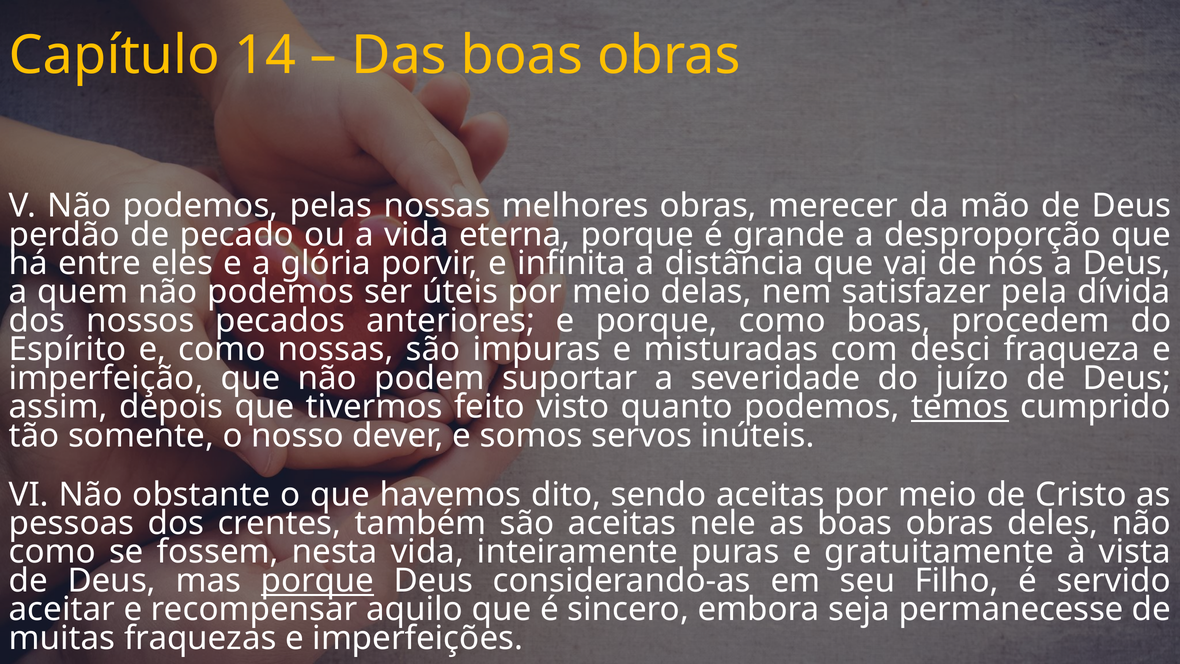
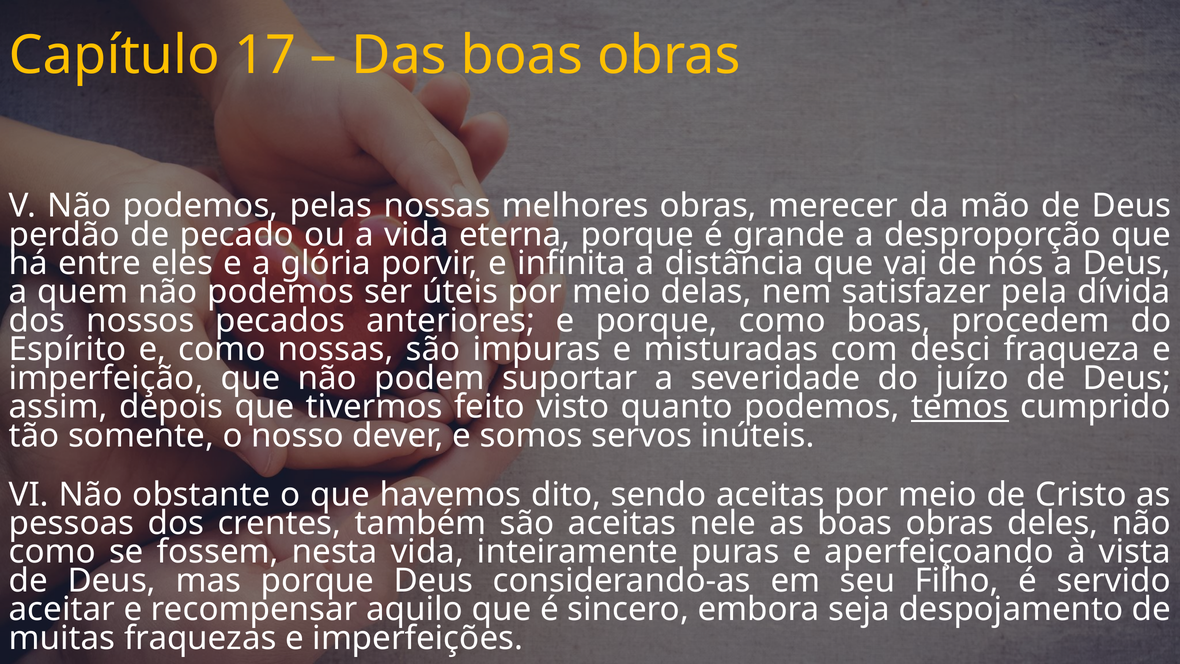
14: 14 -> 17 (265, 55)
gratuitamente: gratuitamente -> aperfeiçoando (939, 552)
porque underline: present -> none (317, 581)
permanecesse: permanecesse -> despojamento (1011, 609)
